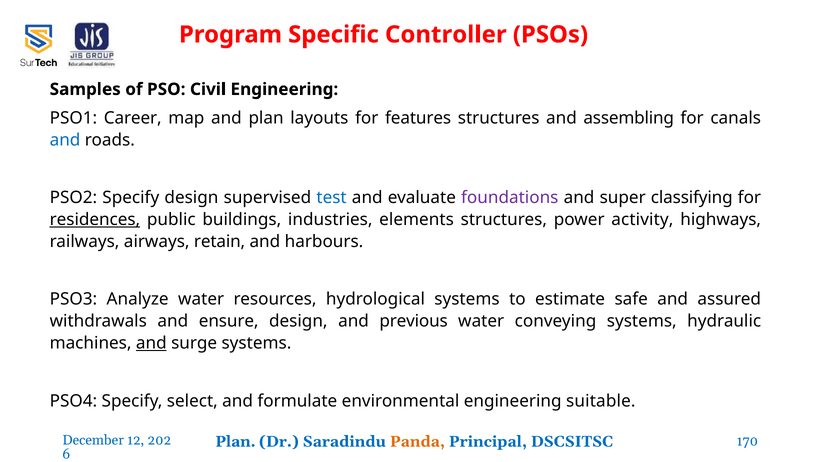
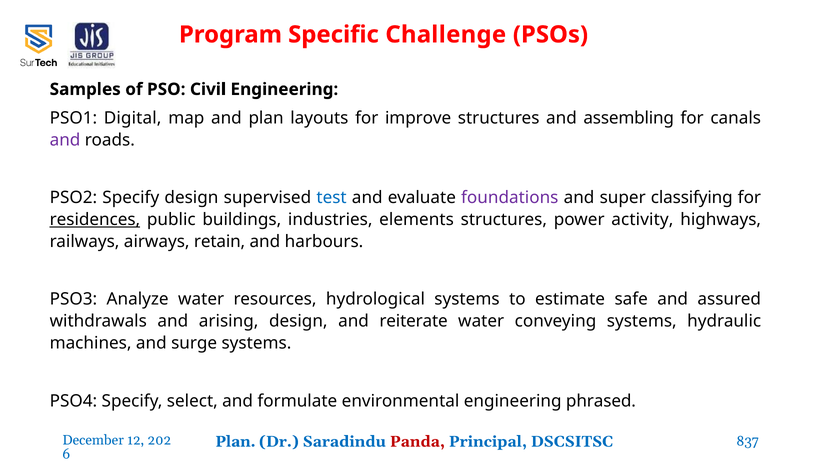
Controller: Controller -> Challenge (446, 35)
Career: Career -> Digital (133, 118)
features: features -> improve (418, 118)
and colour: blue -> purple (65, 140)
ensure: ensure -> arising (229, 321)
previous: previous -> reiterate (414, 321)
and underline: present -> none (151, 343)
suitable: suitable -> phrased (601, 401)
Panda colour: orange -> red (417, 441)
170: 170 -> 837 (747, 441)
